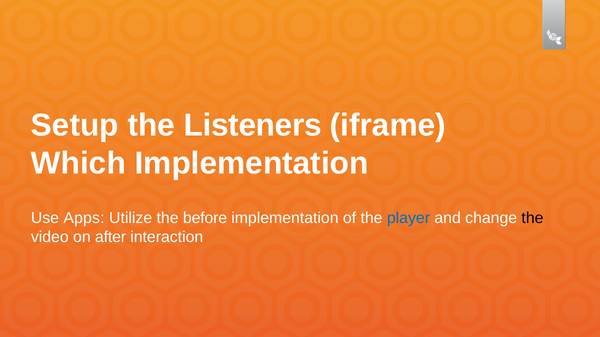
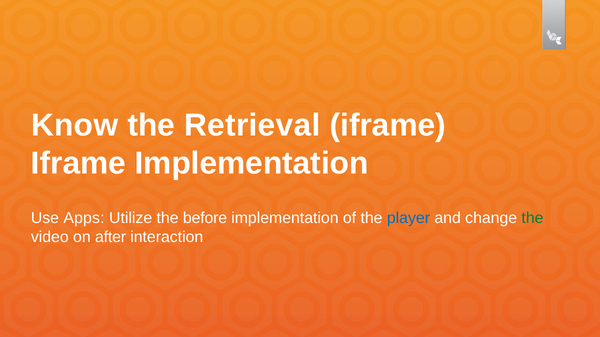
Setup: Setup -> Know (75, 125)
Listeners: Listeners -> Retrieval (252, 125)
Which: Which -> Iframe (78, 163)
the colour: black -> green (533, 218)
